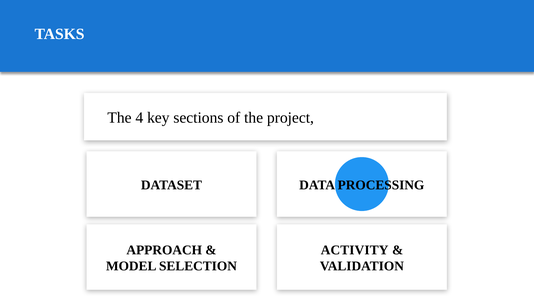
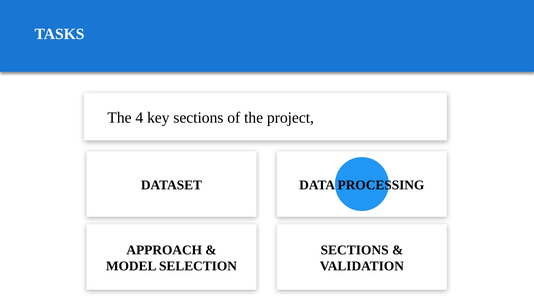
ACTIVITY: ACTIVITY -> SECTIONS (355, 249)
